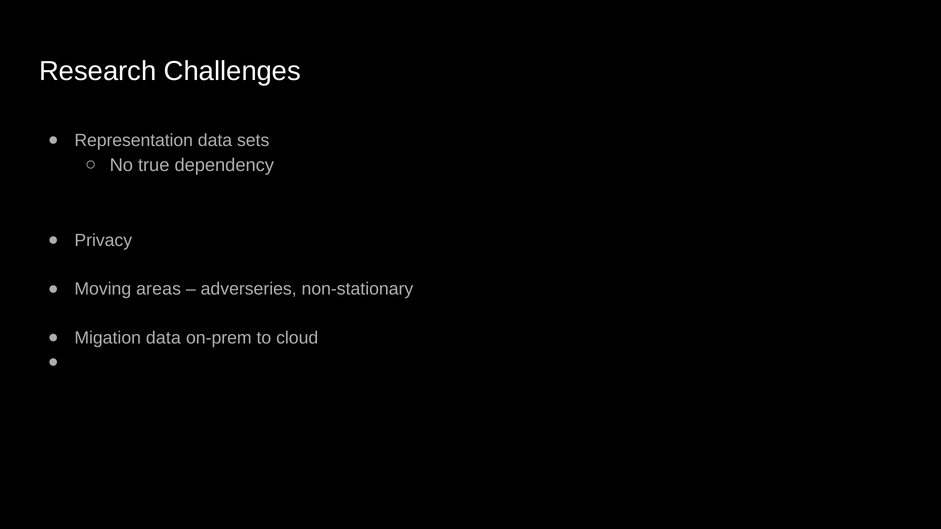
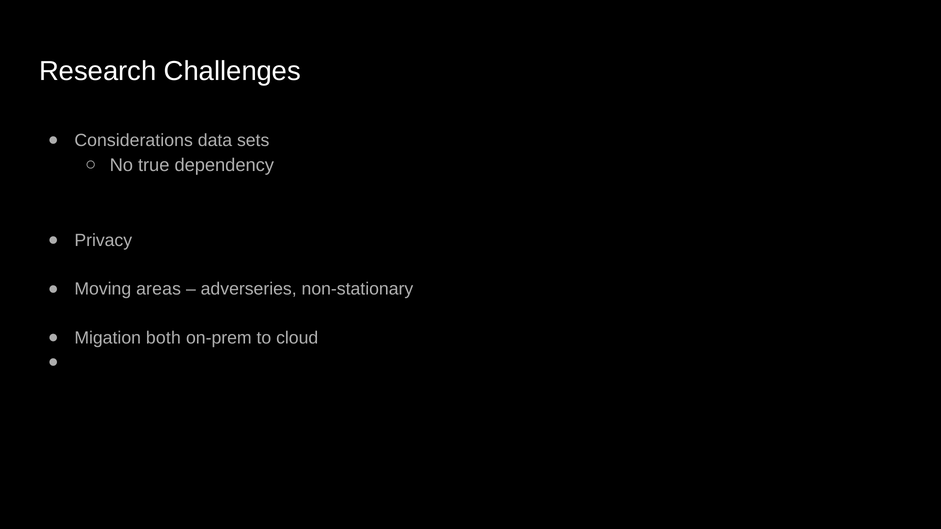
Representation: Representation -> Considerations (134, 141)
Migation data: data -> both (163, 338)
